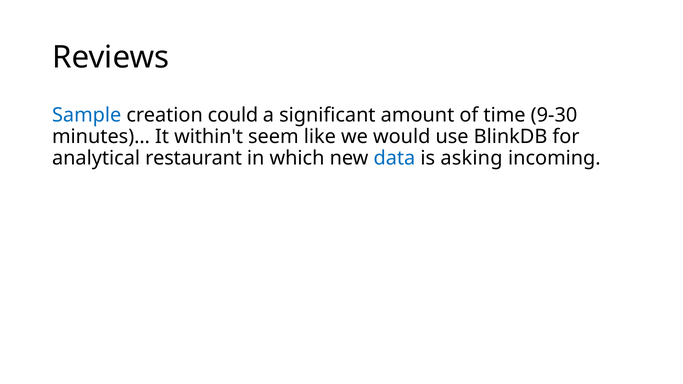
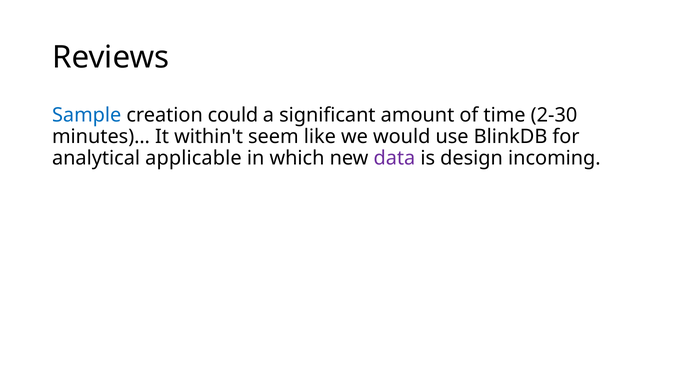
9-30: 9-30 -> 2-30 (554, 115)
restaurant: restaurant -> applicable (193, 158)
data colour: blue -> purple (394, 158)
asking: asking -> design (472, 158)
